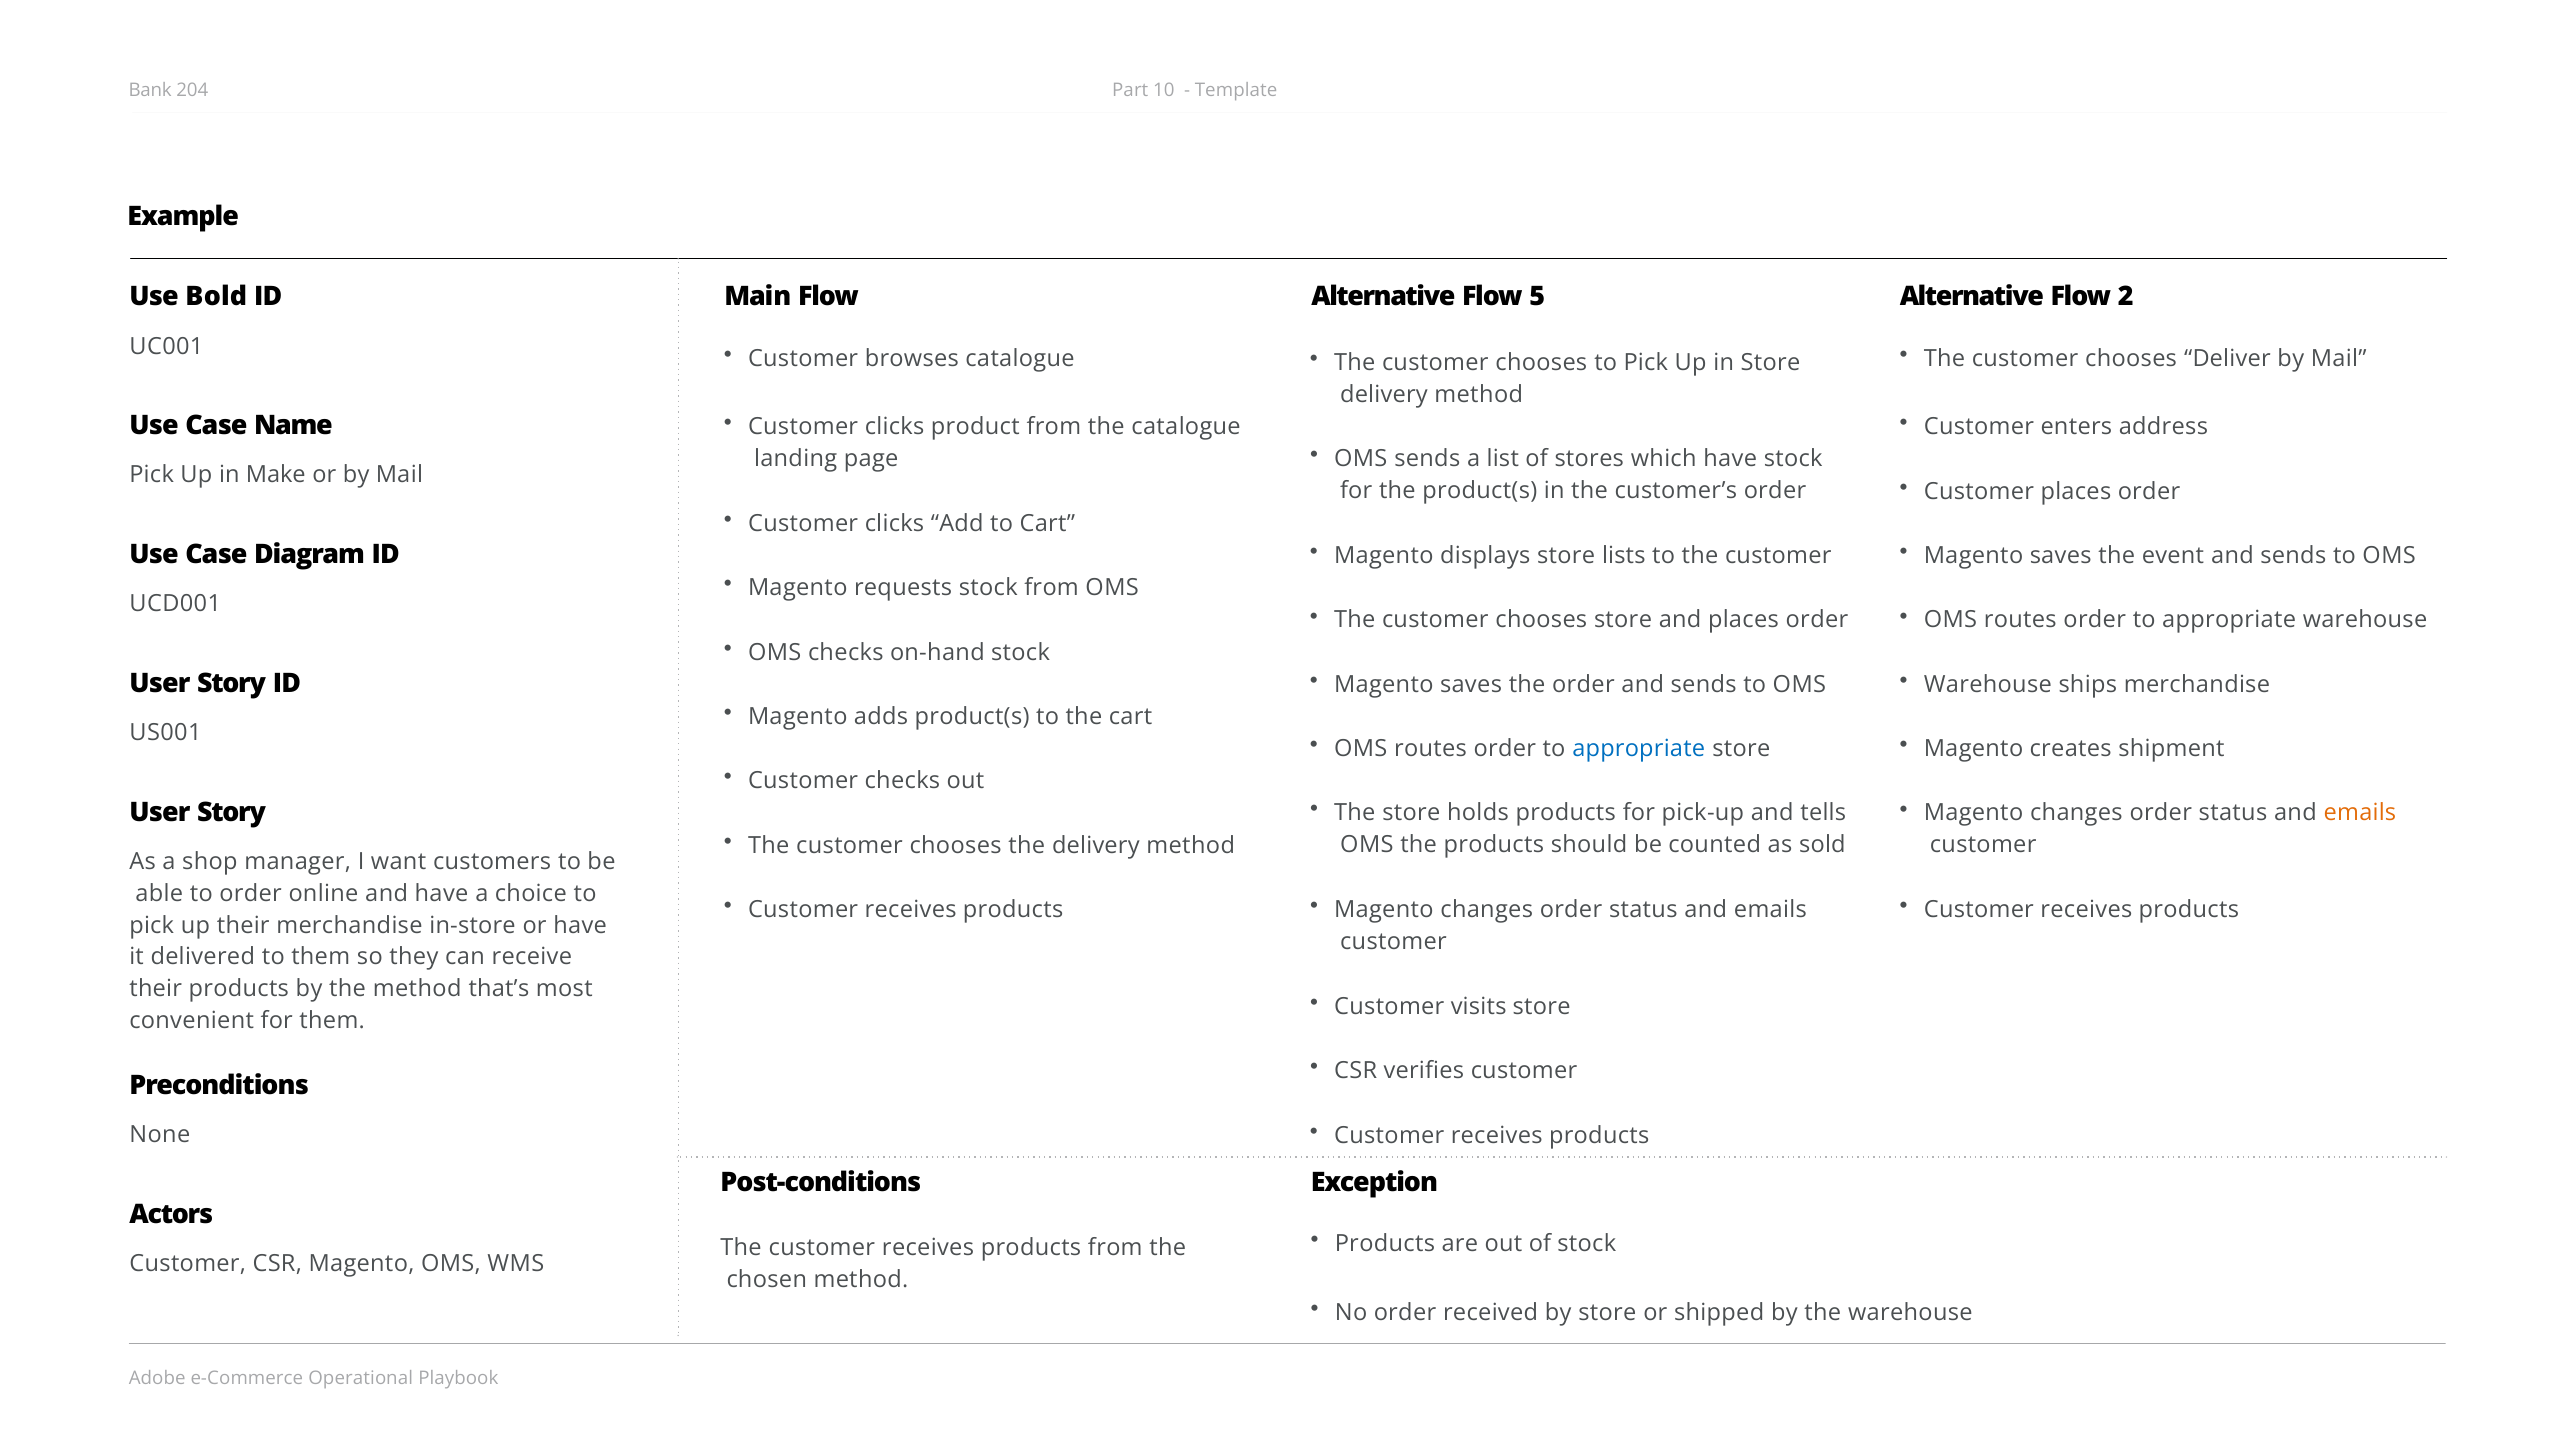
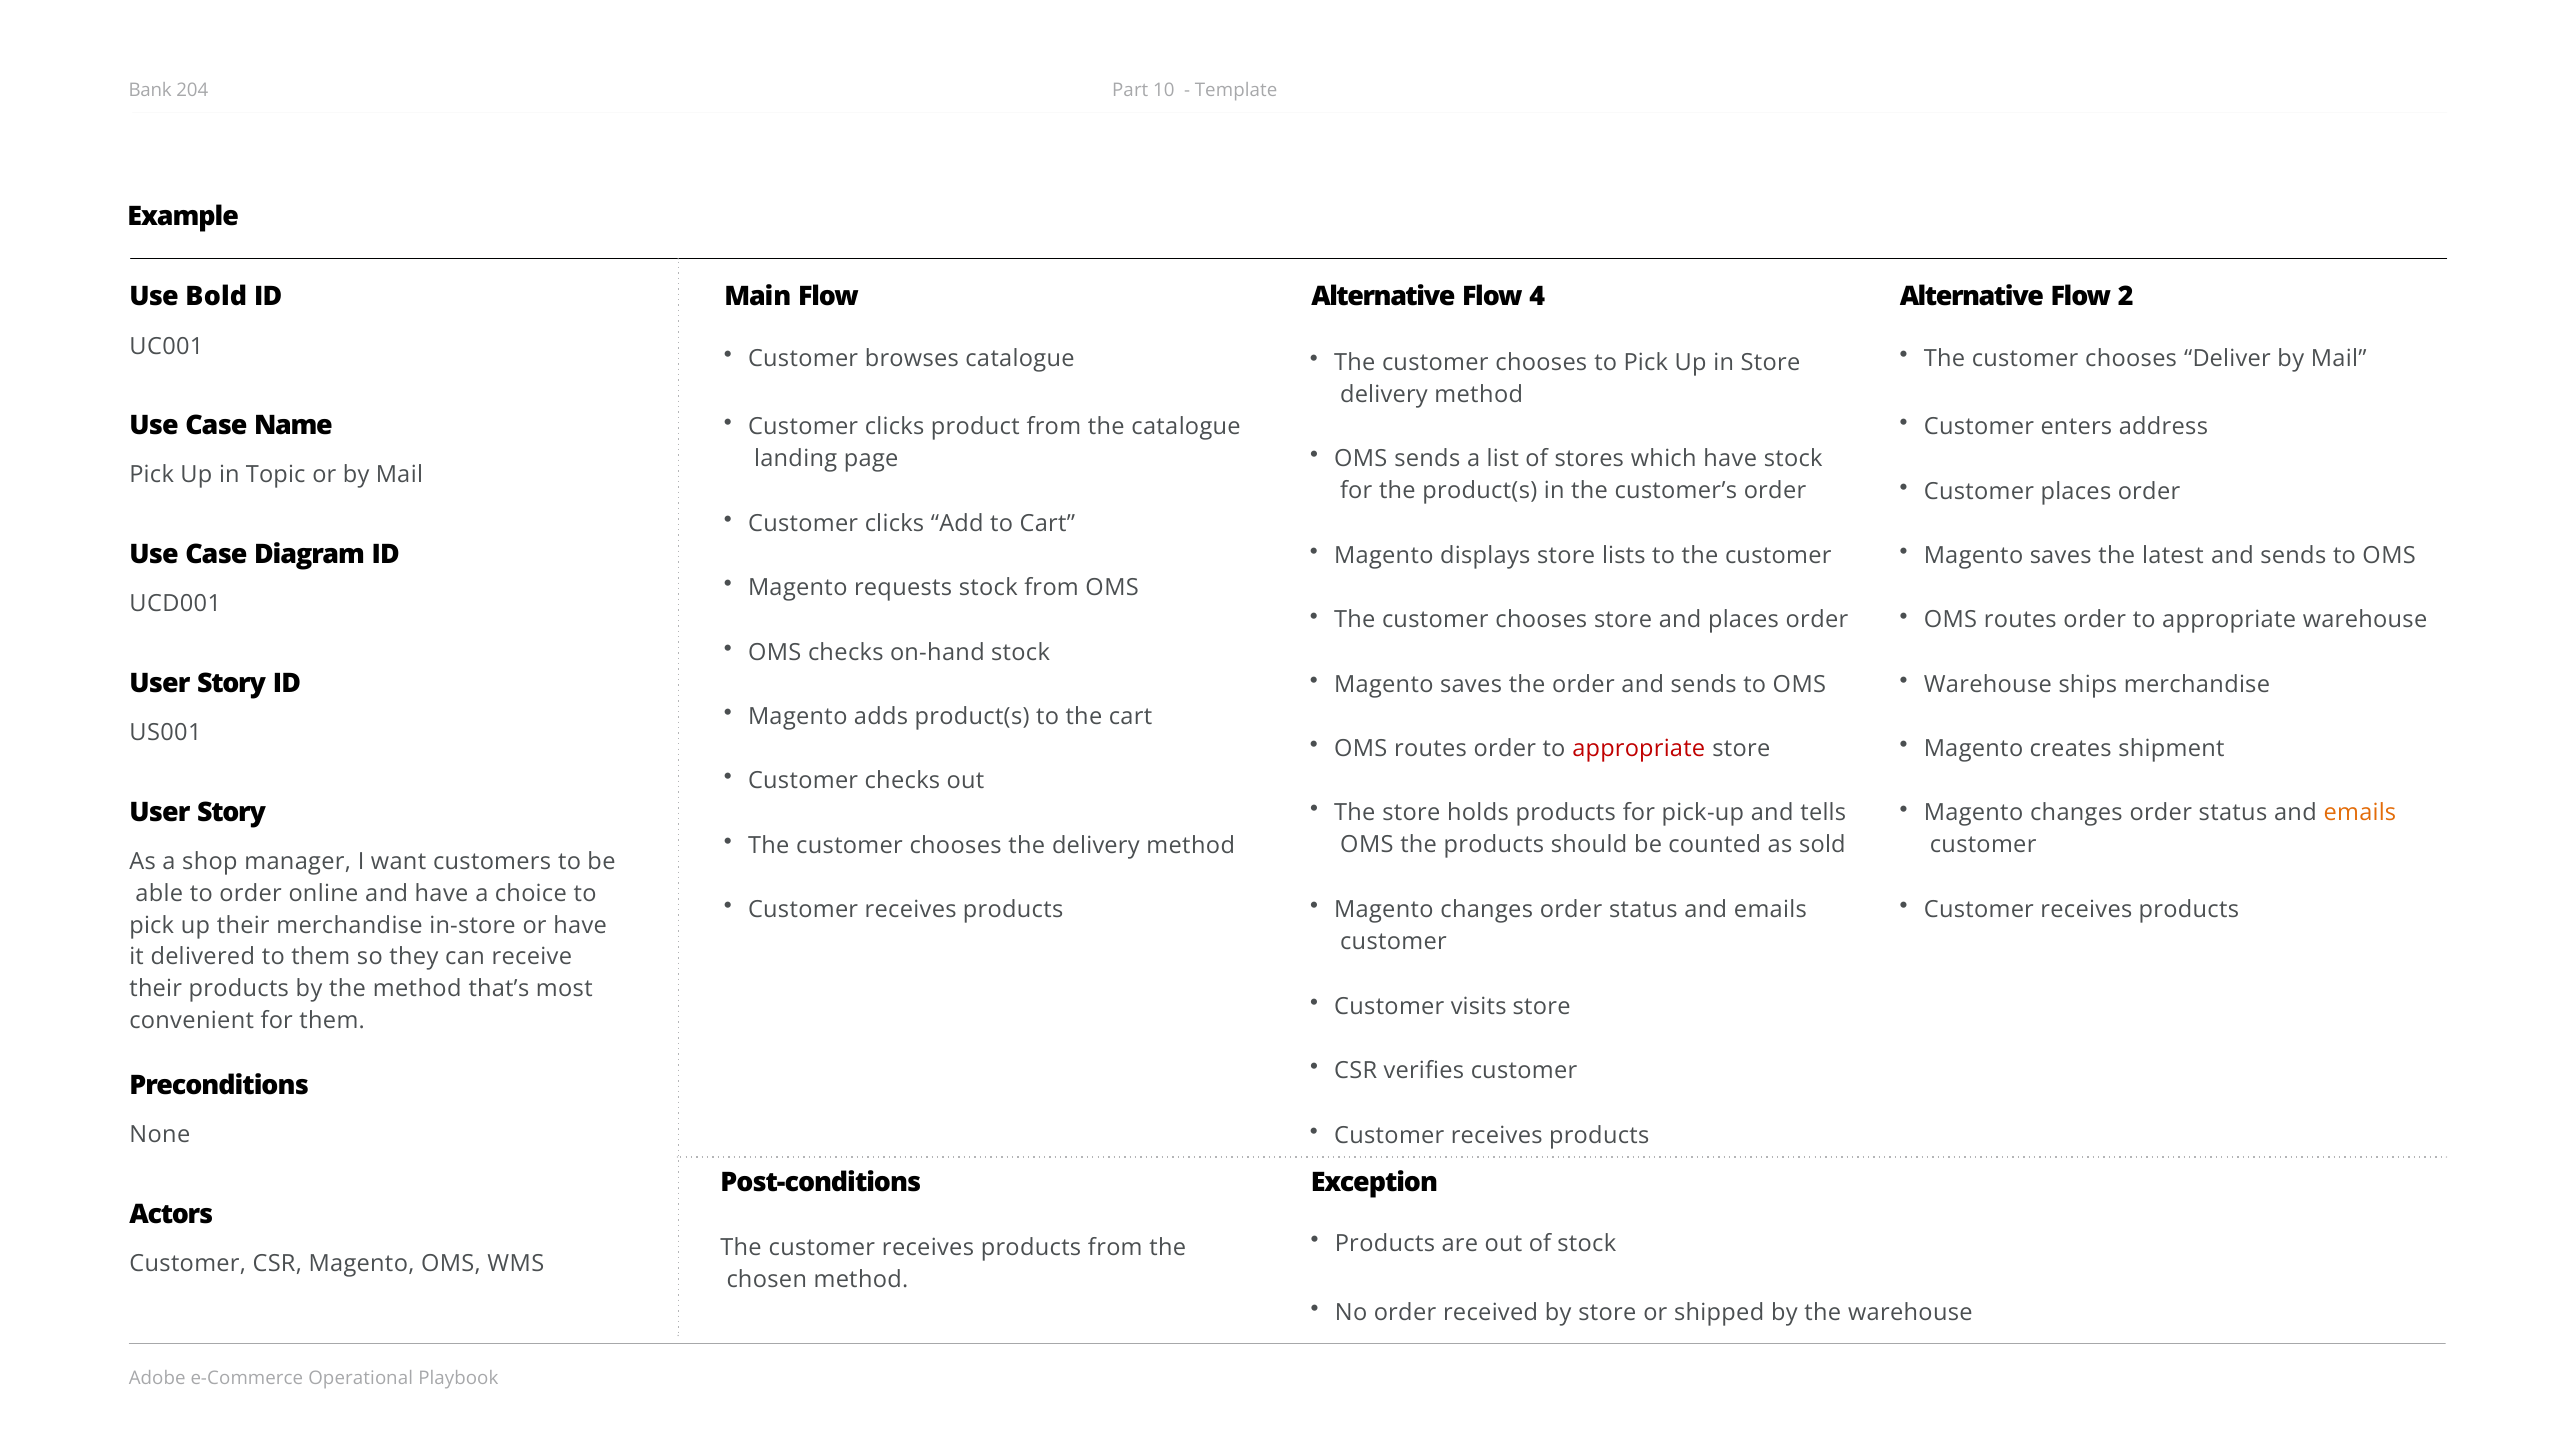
5: 5 -> 4 (1537, 297)
Make: Make -> Topic (276, 475)
event: event -> latest (2173, 556)
appropriate colour: blue -> red (1639, 749)
